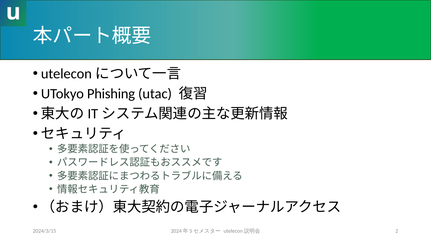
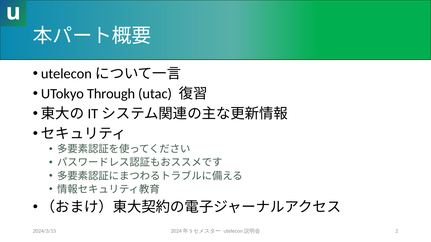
Phishing: Phishing -> Through (111, 94)
